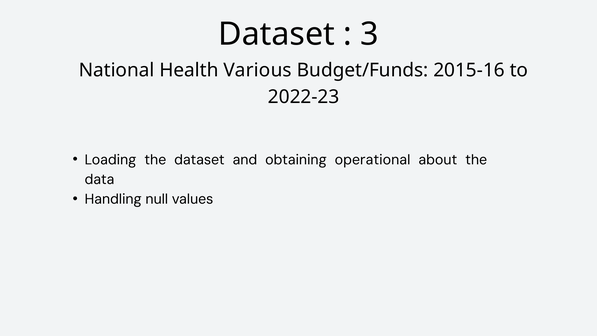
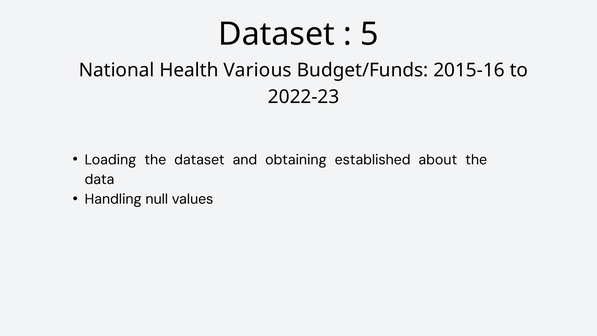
3: 3 -> 5 (369, 34)
operational: operational -> established (373, 160)
